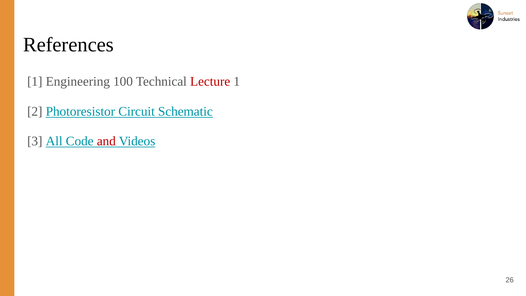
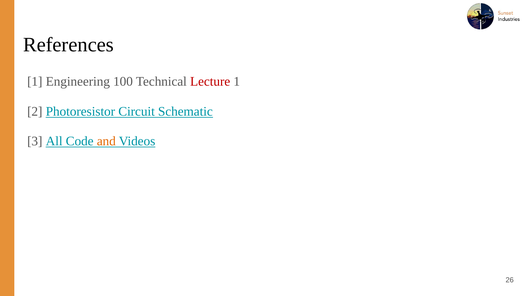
and colour: red -> orange (106, 141)
